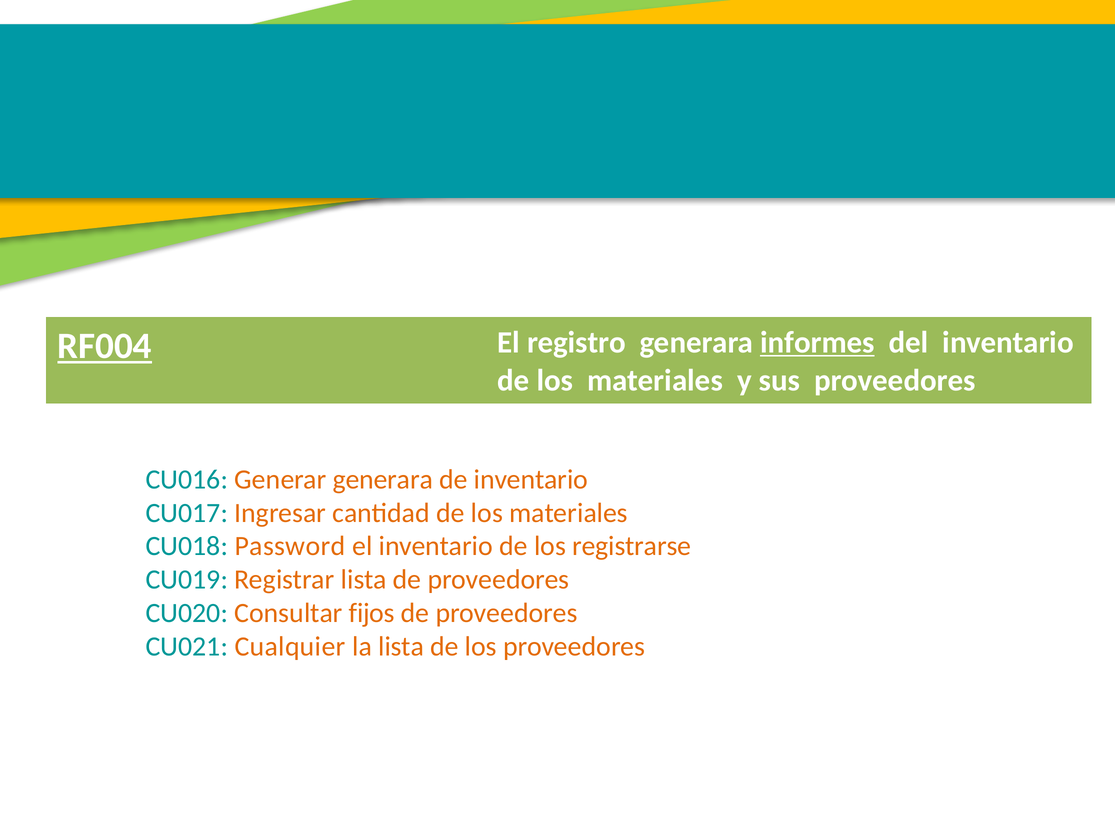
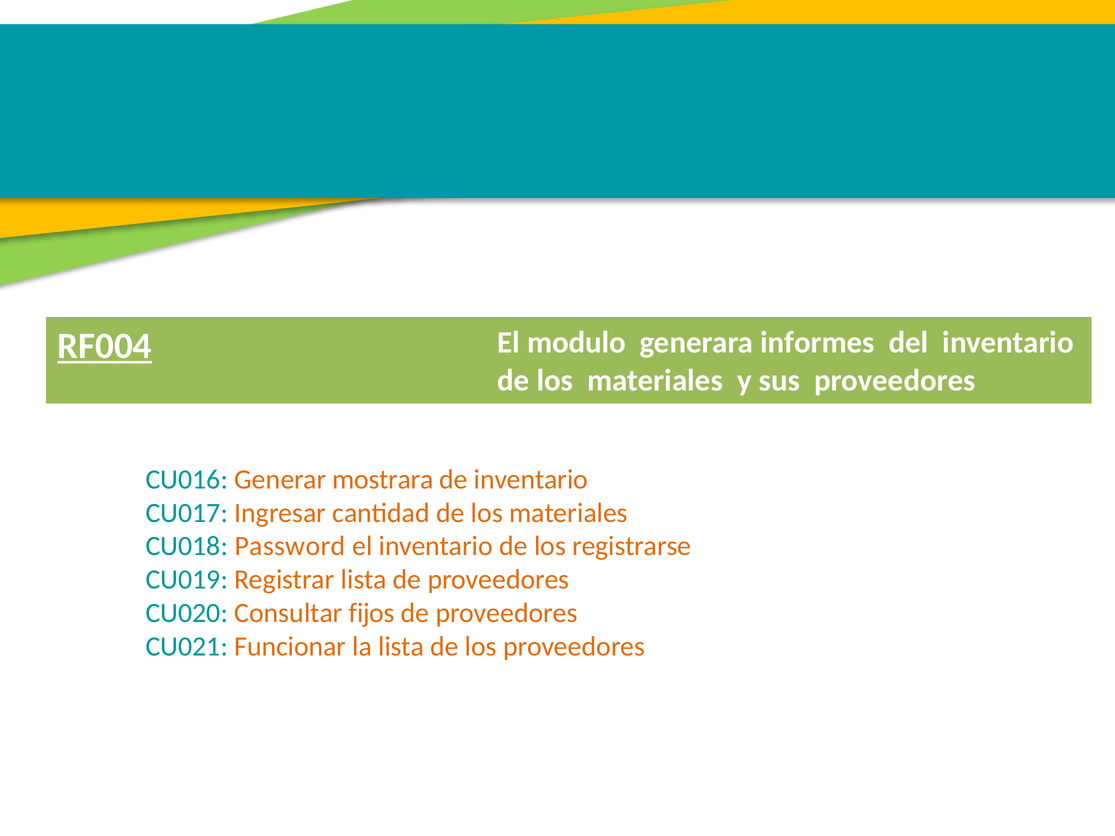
registro: registro -> modulo (576, 343)
informes underline: present -> none (817, 343)
Generar generara: generara -> mostrara (383, 480)
Cualquier: Cualquier -> Funcionar (290, 647)
